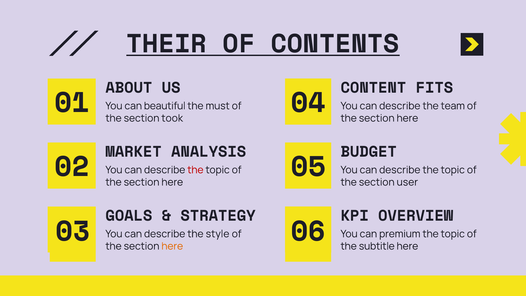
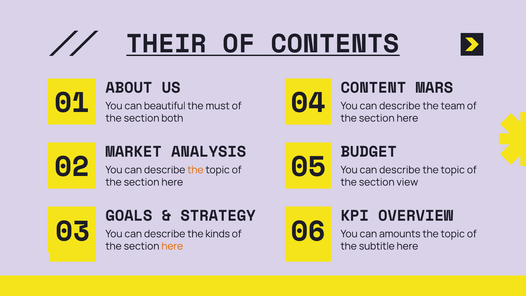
FITS: FITS -> MARS (434, 88)
took: took -> both (172, 118)
the colour: red -> orange (195, 170)
user: user -> view (407, 182)
style: style -> kinds (218, 234)
premium: premium -> amounts (400, 234)
